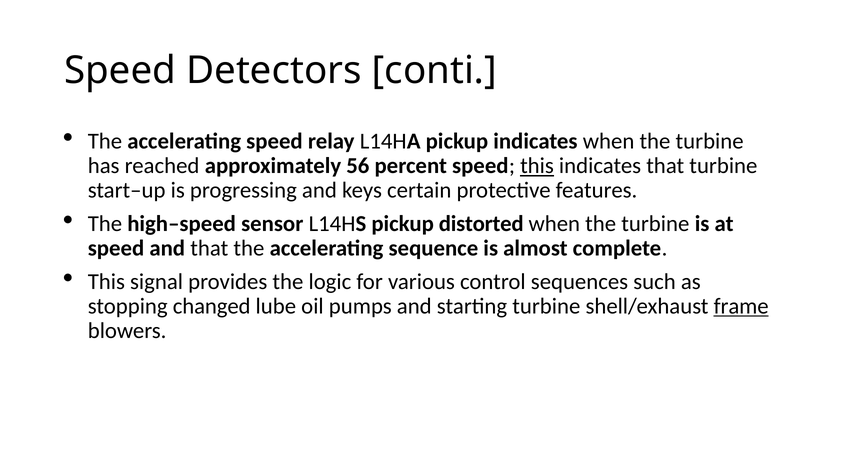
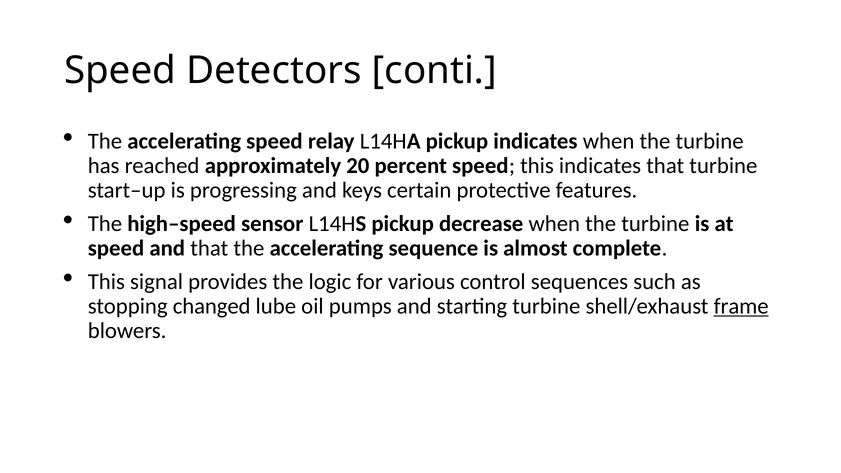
56: 56 -> 20 (358, 166)
this underline: present -> none (537, 166)
distorted: distorted -> decrease (481, 224)
